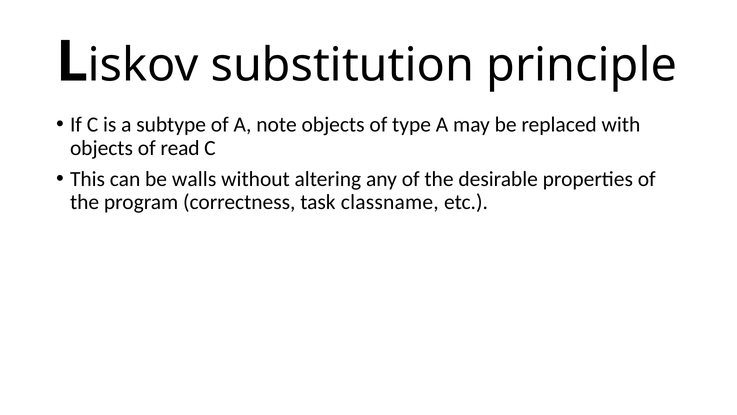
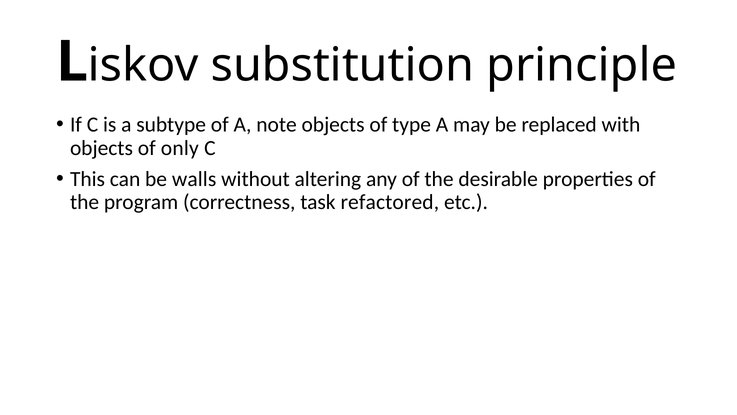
read: read -> only (180, 148)
classname: classname -> refactored (390, 202)
